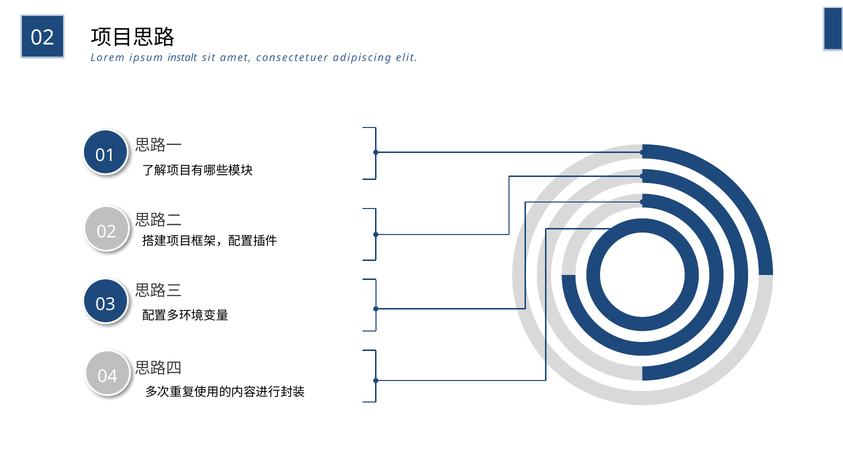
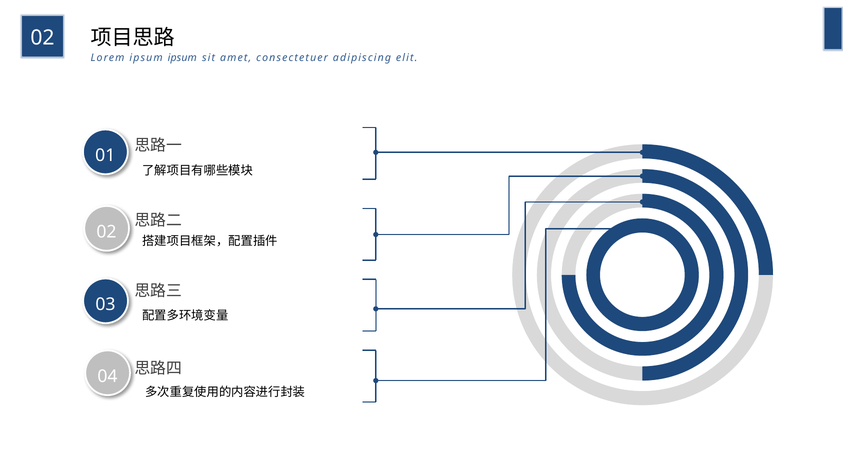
ipsum instalt: instalt -> ipsum (182, 58)
